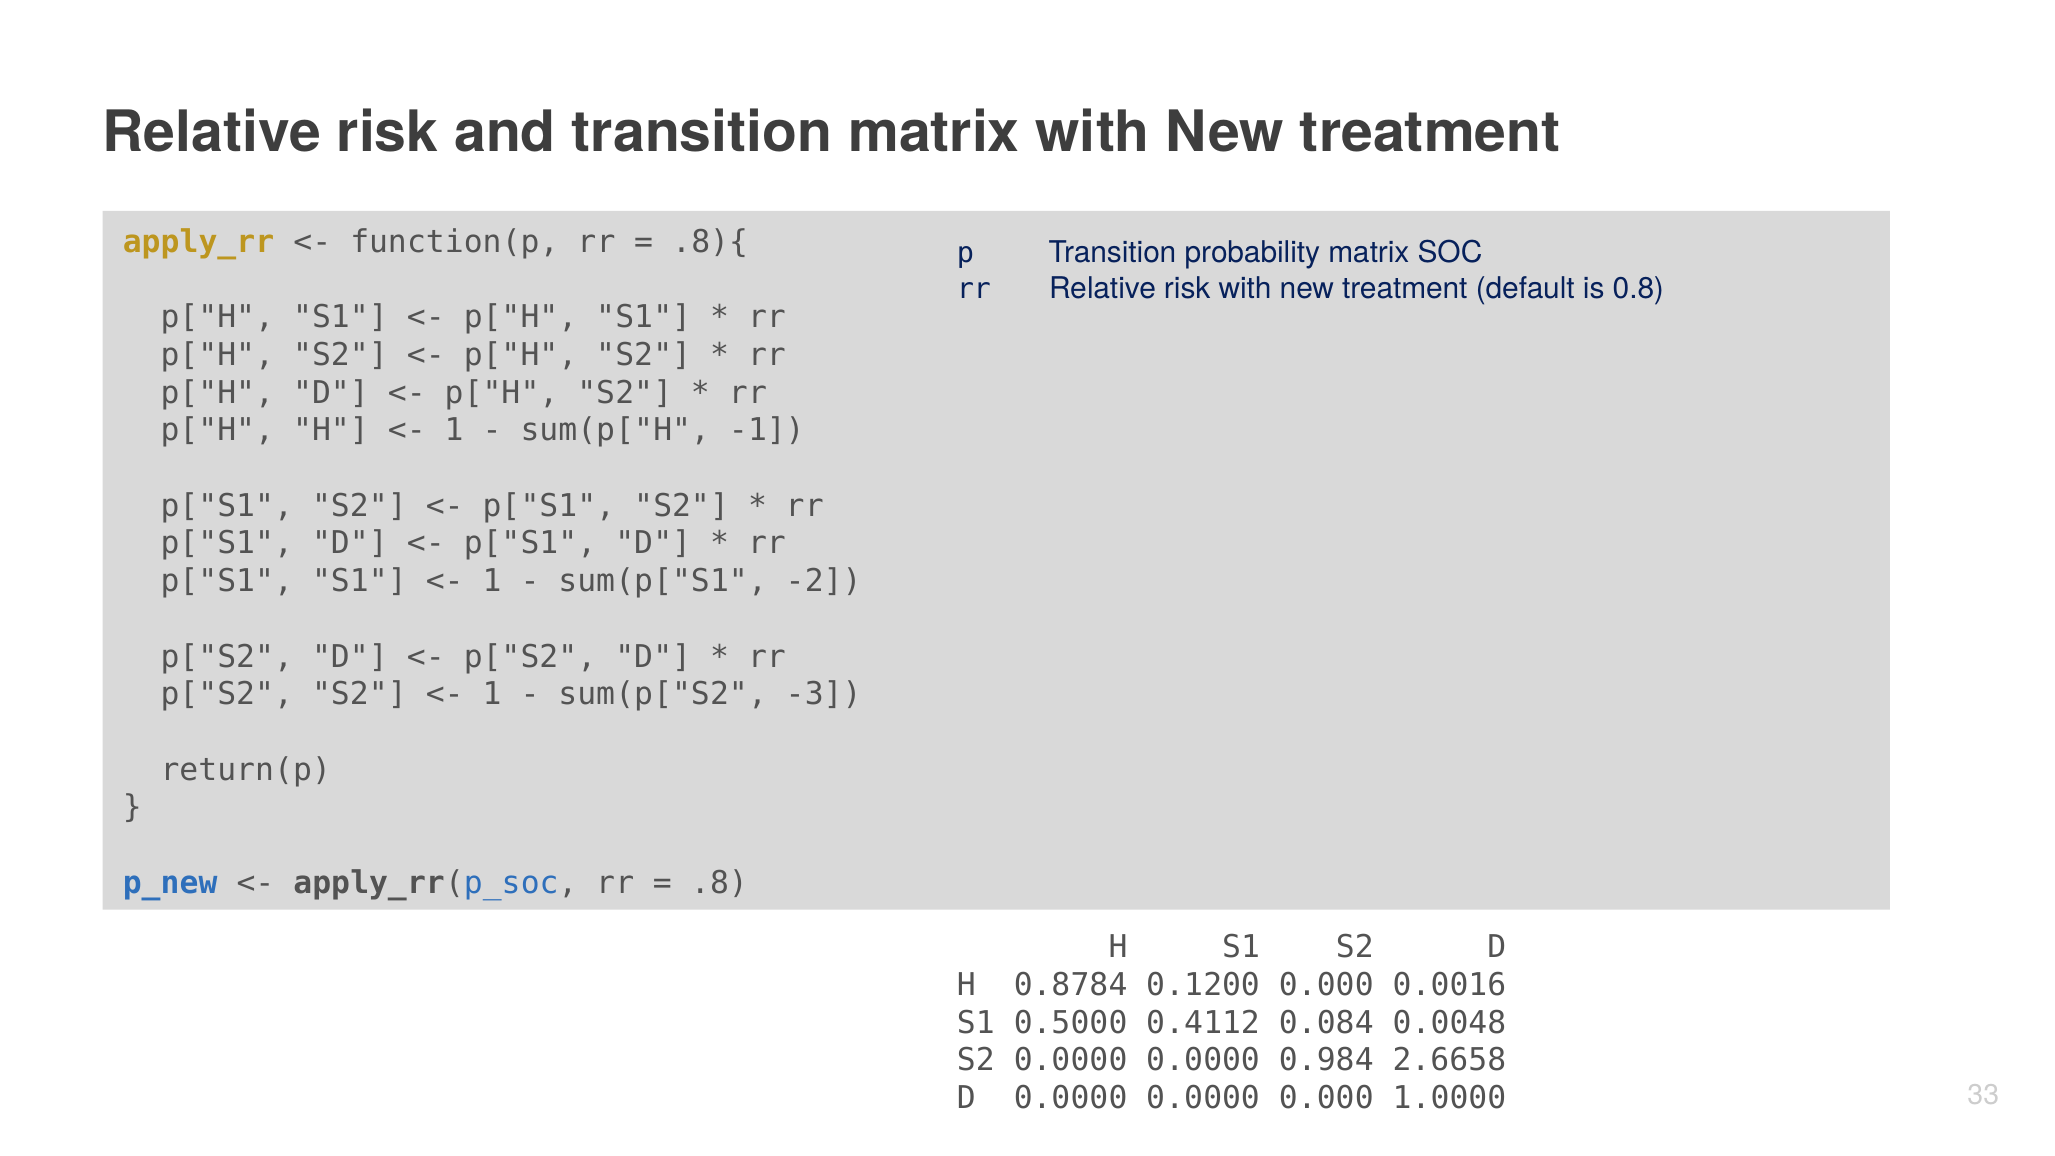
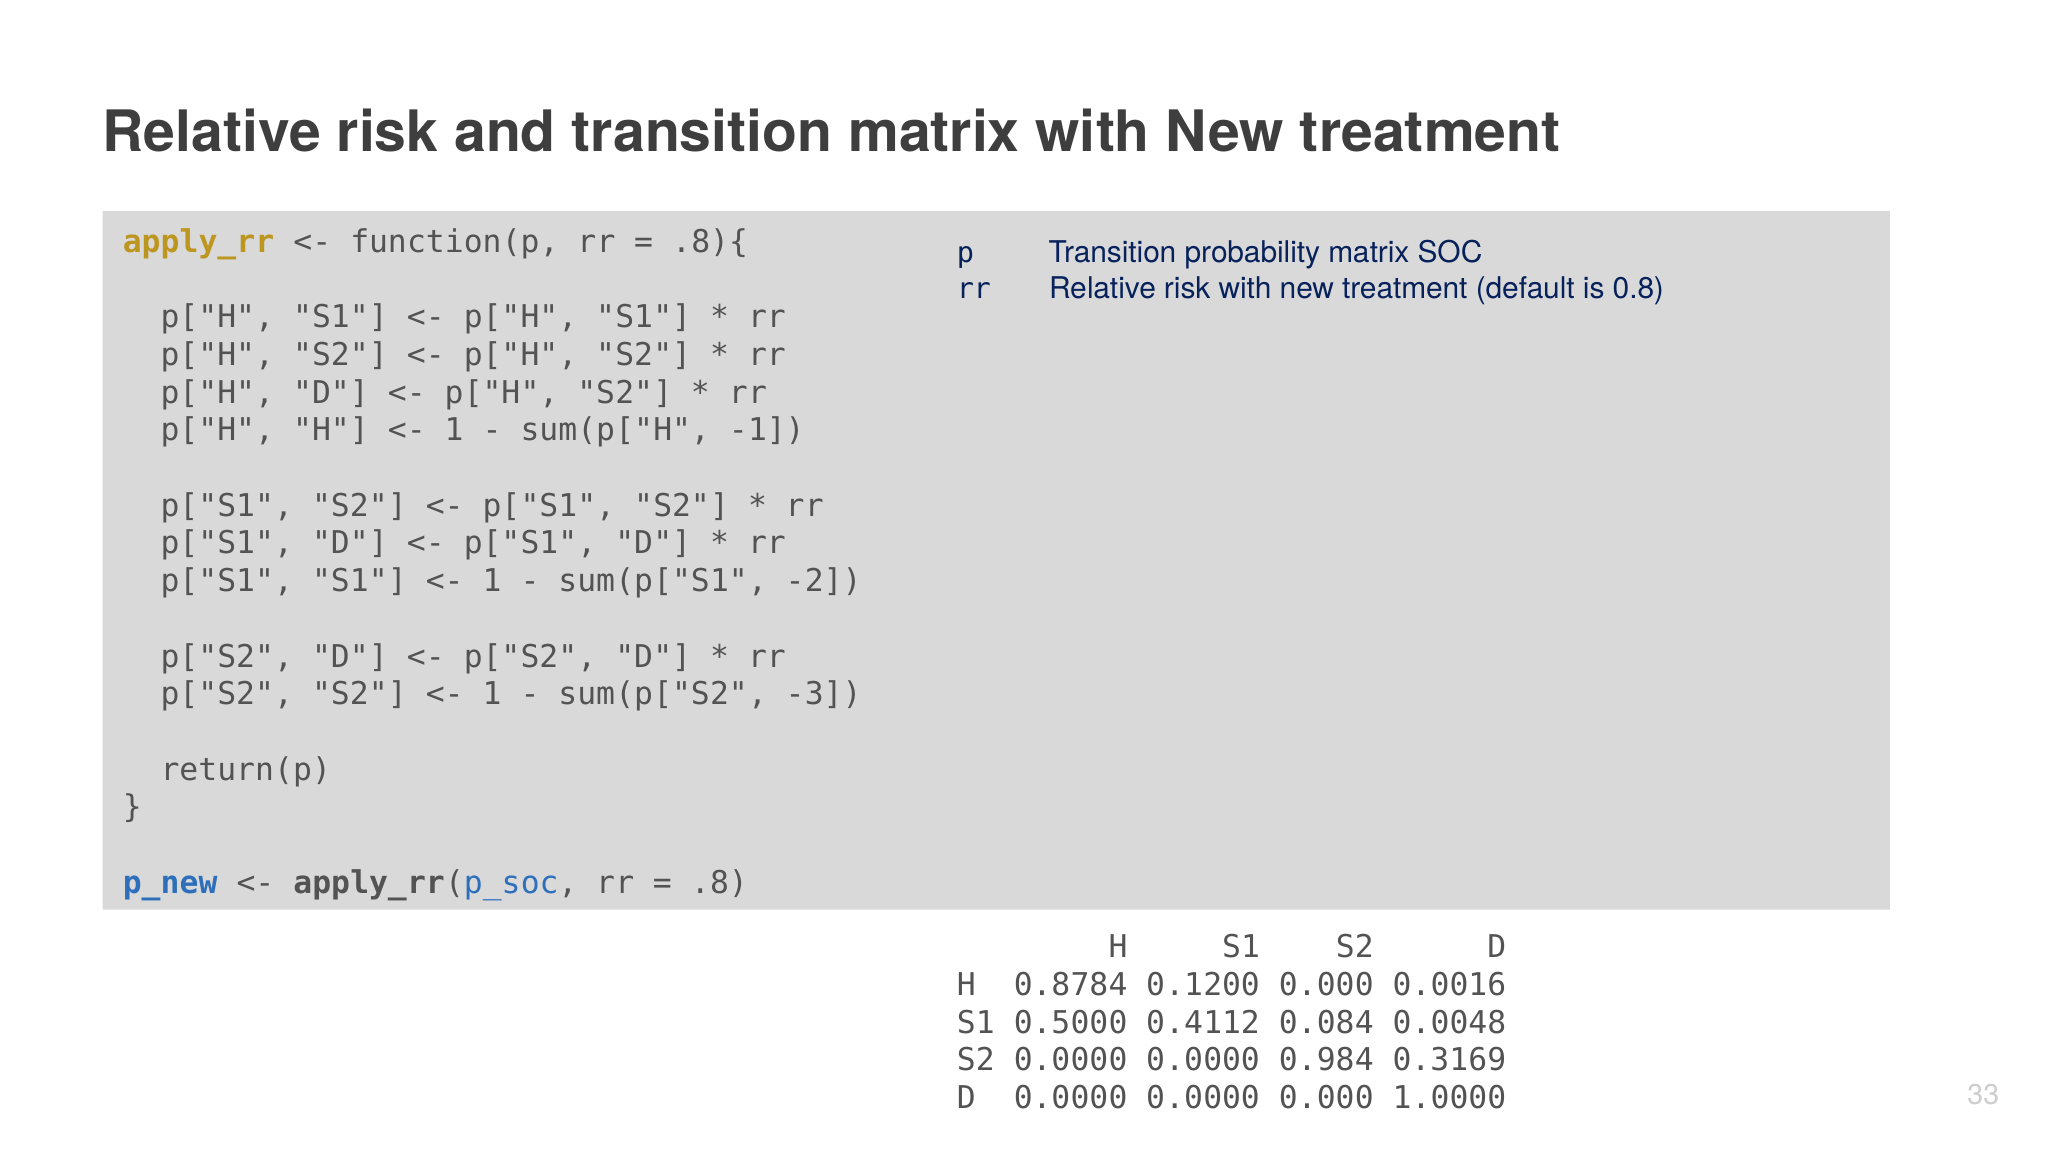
2.6658: 2.6658 -> 0.3169 (1449, 1061)
